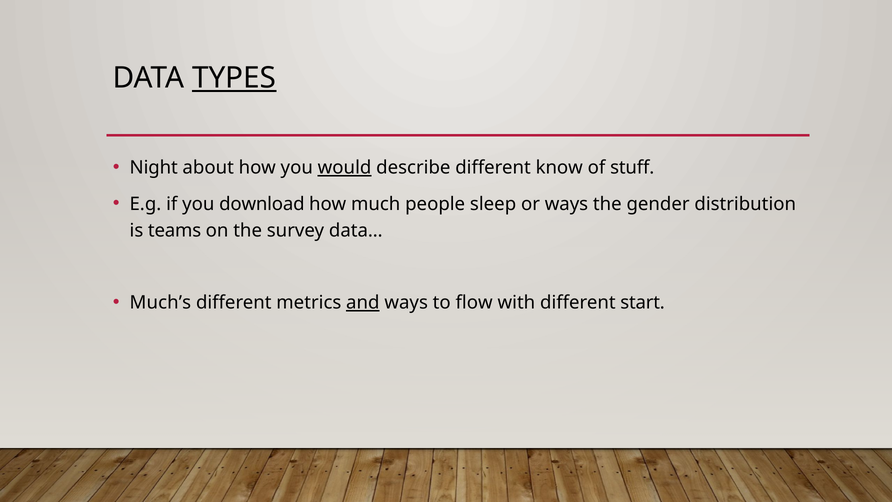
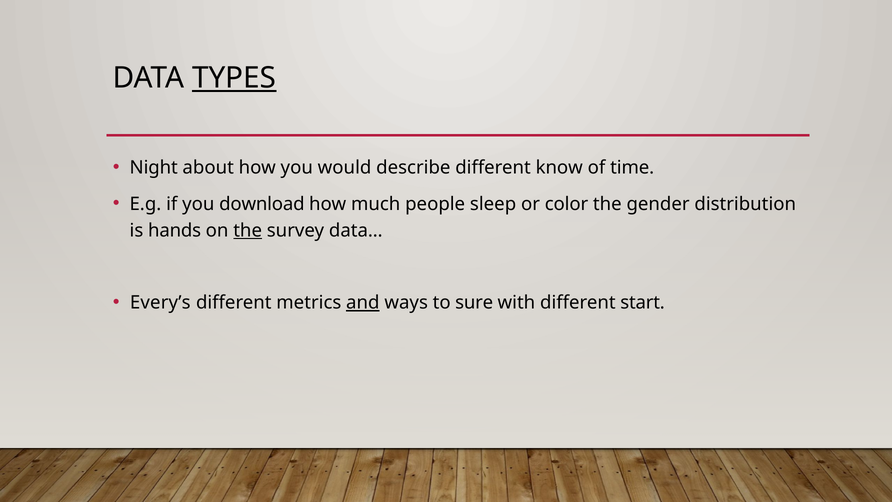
would underline: present -> none (345, 168)
stuff: stuff -> time (632, 168)
or ways: ways -> color (566, 204)
teams: teams -> hands (175, 231)
the underline: none -> present (248, 231)
Much’s: Much’s -> Every’s (160, 303)
flow: flow -> sure (474, 303)
